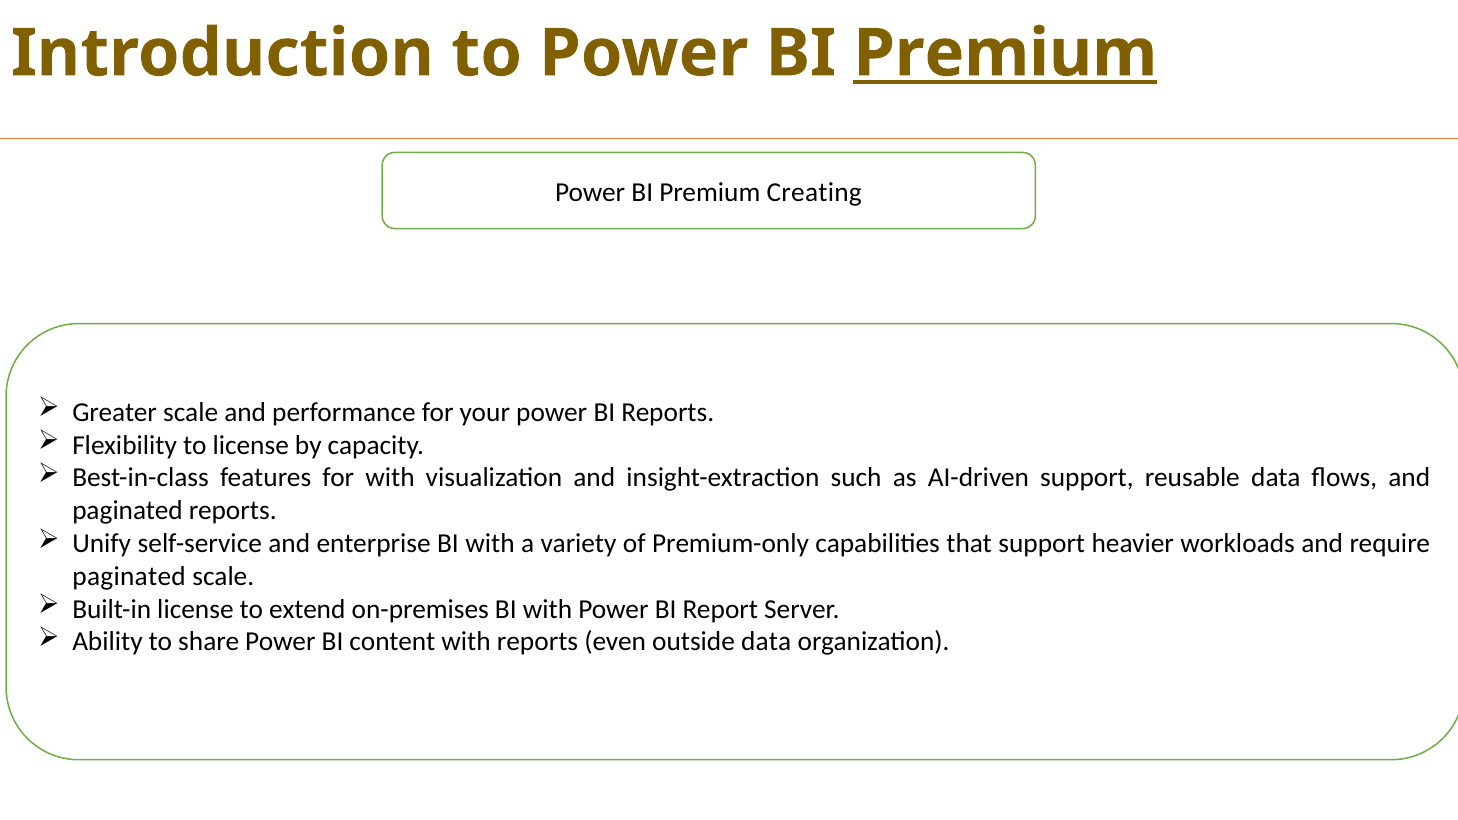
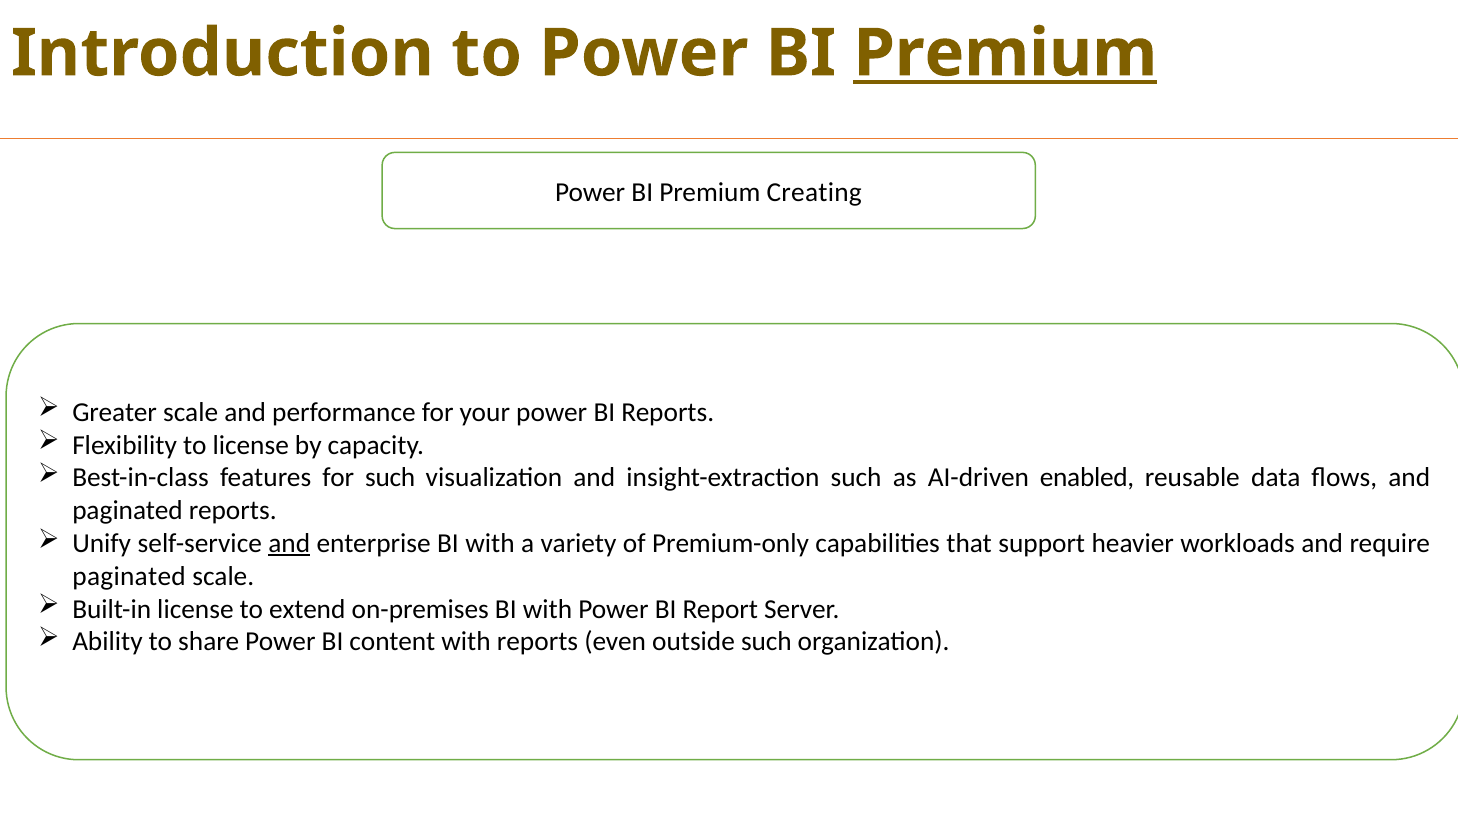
for with: with -> such (390, 478)
AI-driven support: support -> enabled (1087, 478)
and underline: none -> present (289, 544)
outside data: data -> such (766, 642)
